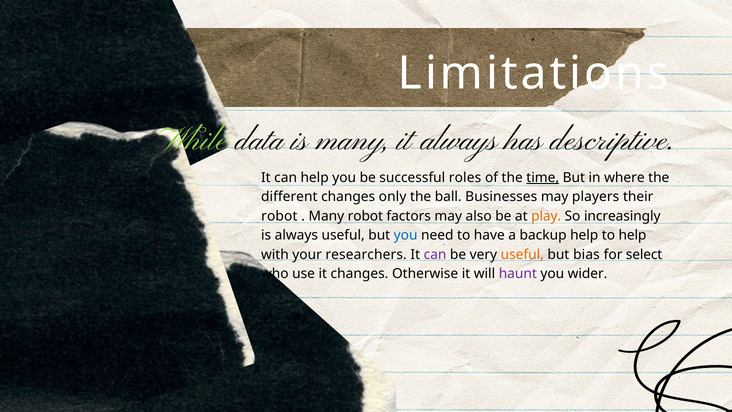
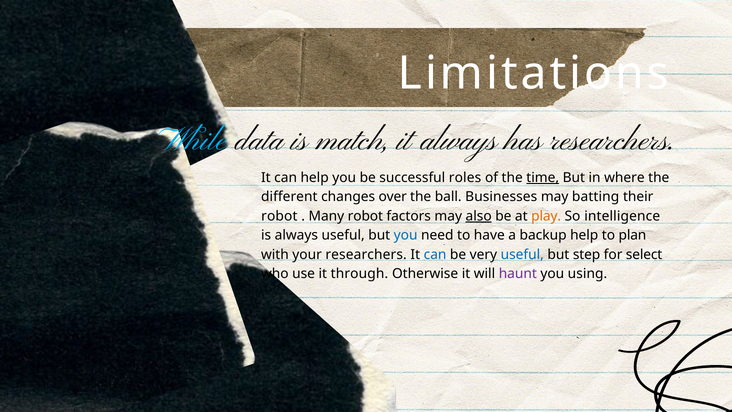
While colour: light green -> light blue (193, 139)
is many: many -> match (352, 139)
has descriptive: descriptive -> researchers (612, 139)
only: only -> over (393, 197)
players: players -> batting (596, 197)
also underline: none -> present (479, 216)
increasingly: increasingly -> intelligence (622, 216)
to help: help -> plan (632, 235)
can colour: purple -> blue (435, 254)
useful colour: orange -> blue (522, 254)
bias: bias -> step (587, 254)
it changes: changes -> through (359, 274)
wider: wider -> using (587, 274)
